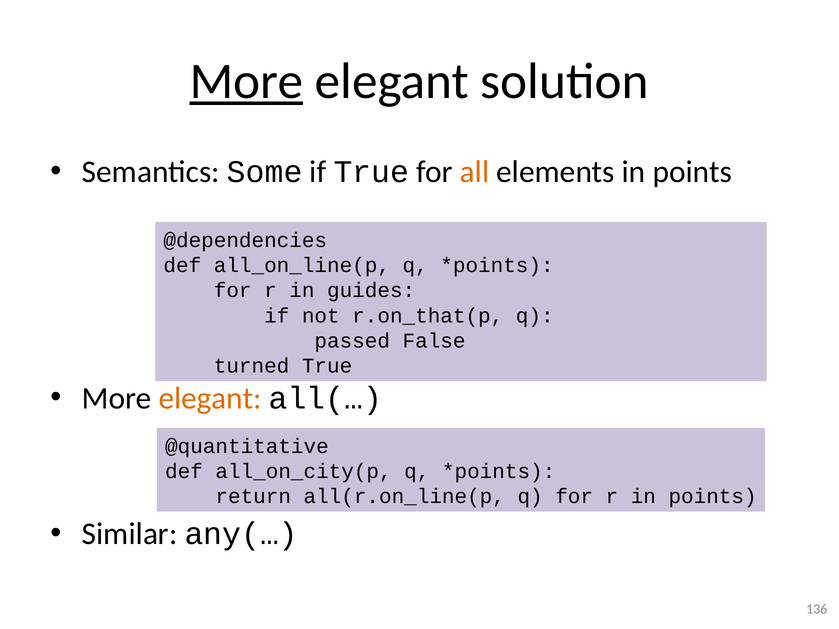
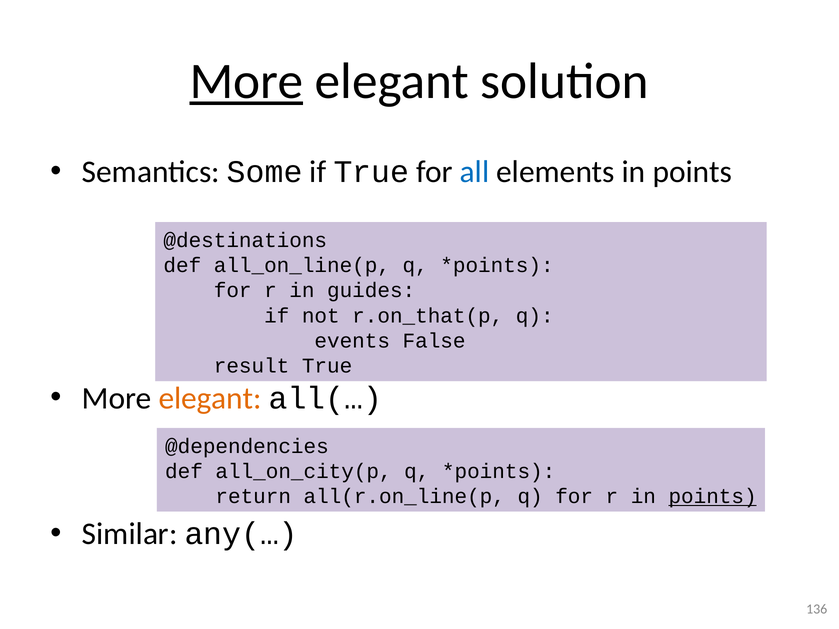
all colour: orange -> blue (474, 172)
@dependencies: @dependencies -> @destinations (245, 240)
passed: passed -> events (352, 341)
turned: turned -> result (252, 366)
@quantitative: @quantitative -> @dependencies (247, 446)
points underline: none -> present (713, 497)
